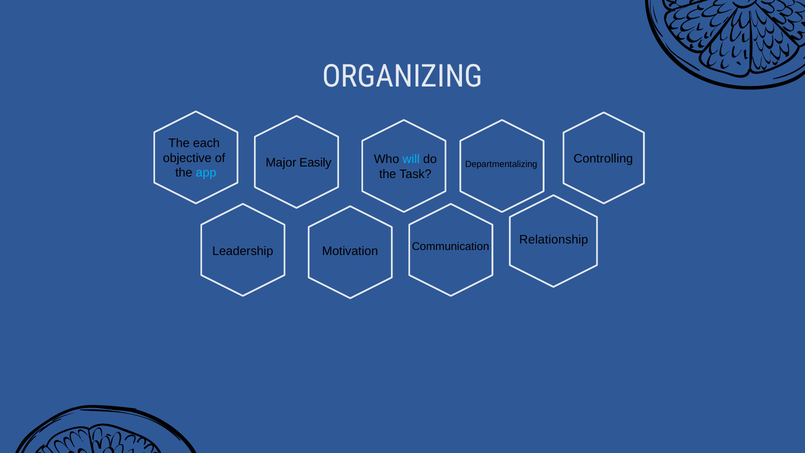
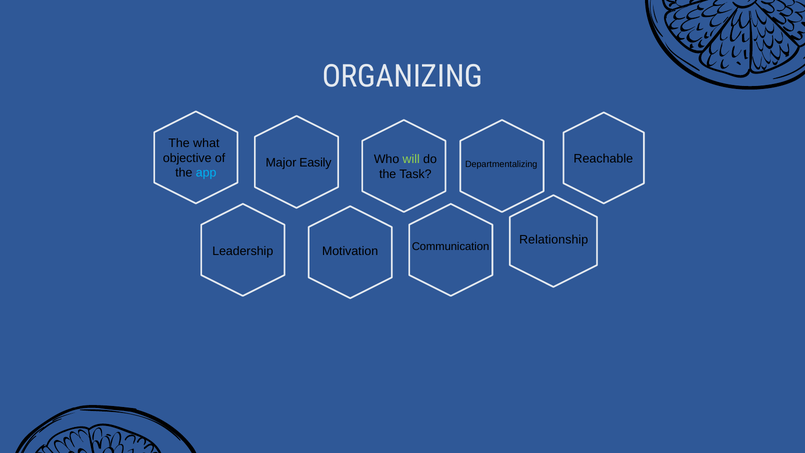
each: each -> what (206, 143)
will colour: light blue -> light green (411, 159)
Controlling: Controlling -> Reachable (603, 159)
